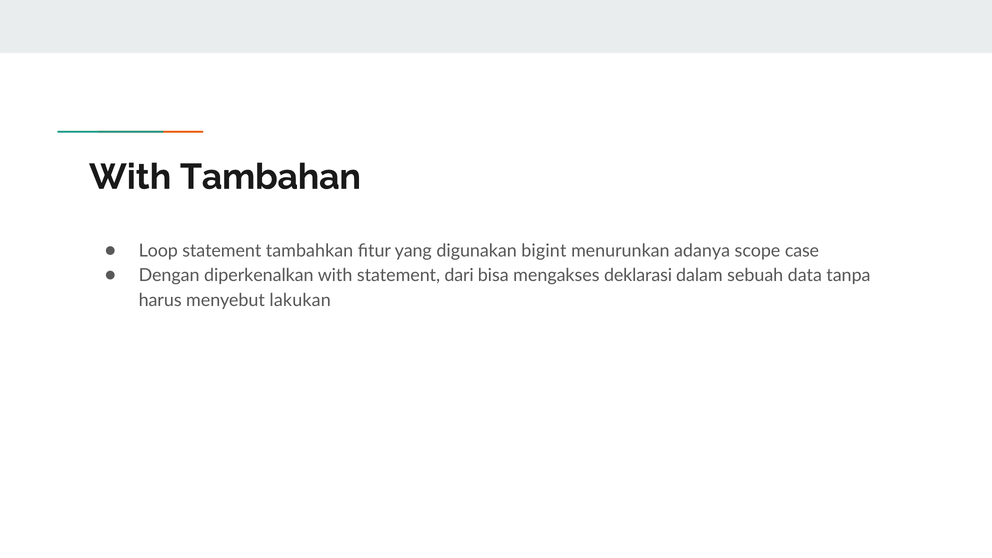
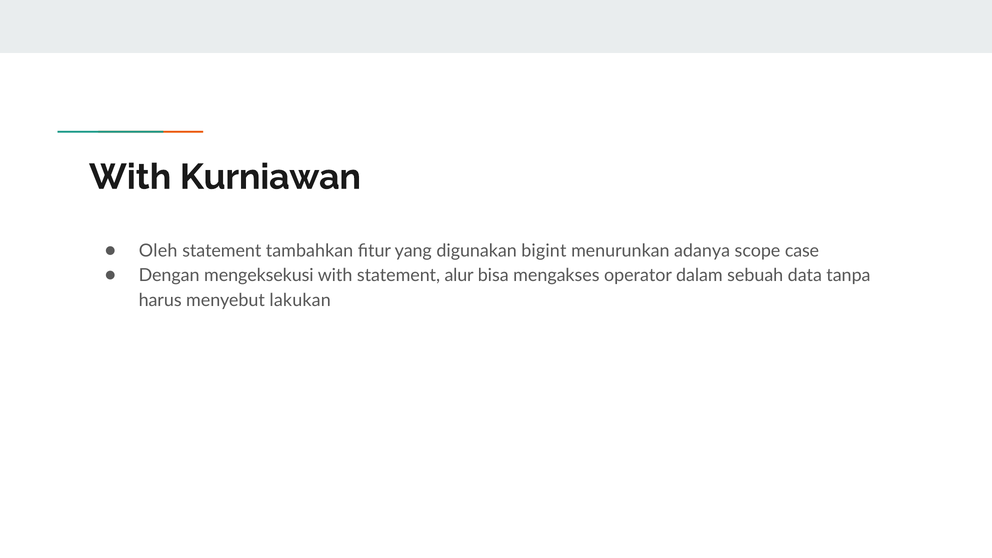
Tambahan: Tambahan -> Kurniawan (270, 177)
Loop: Loop -> Oleh (158, 251)
diperkenalkan: diperkenalkan -> mengeksekusi (259, 275)
dari: dari -> alur (459, 275)
deklarasi: deklarasi -> operator (638, 275)
